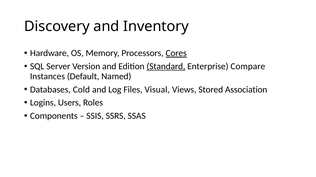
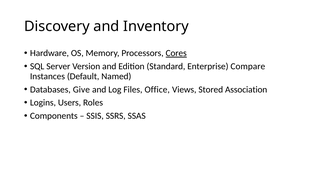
Standard underline: present -> none (166, 67)
Cold: Cold -> Give (81, 90)
Visual: Visual -> Office (157, 90)
